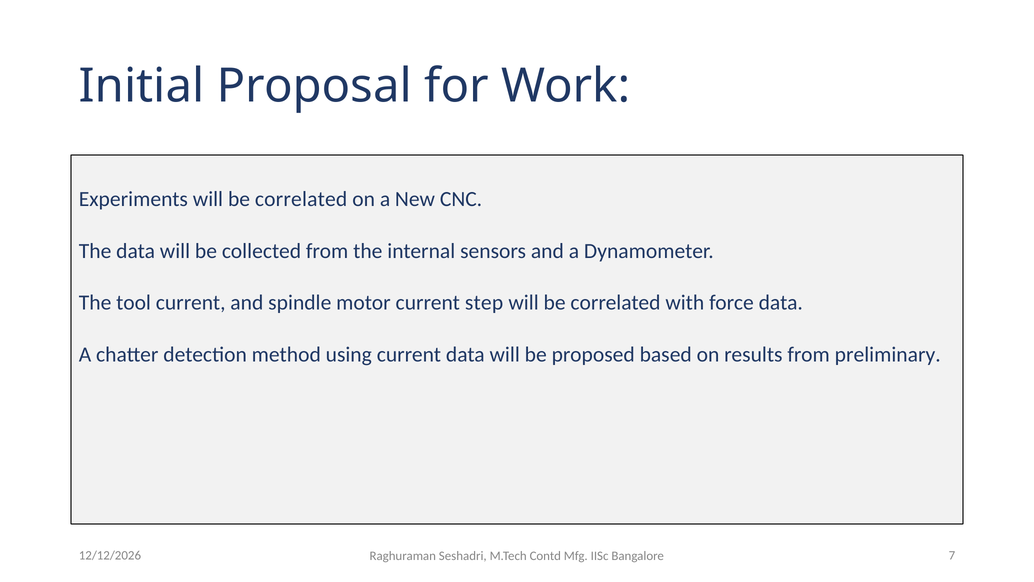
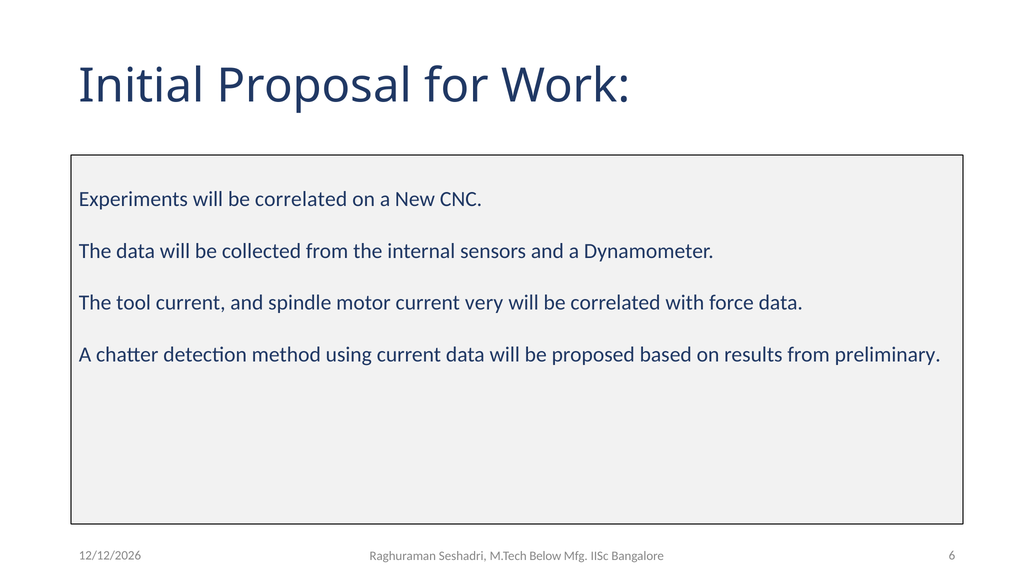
step: step -> very (484, 303)
Contd: Contd -> Below (545, 555)
7: 7 -> 6 (952, 555)
